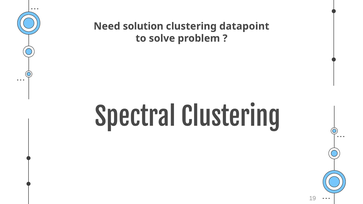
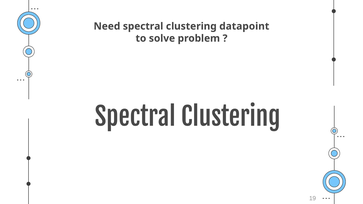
Need solution: solution -> spectral (143, 26)
